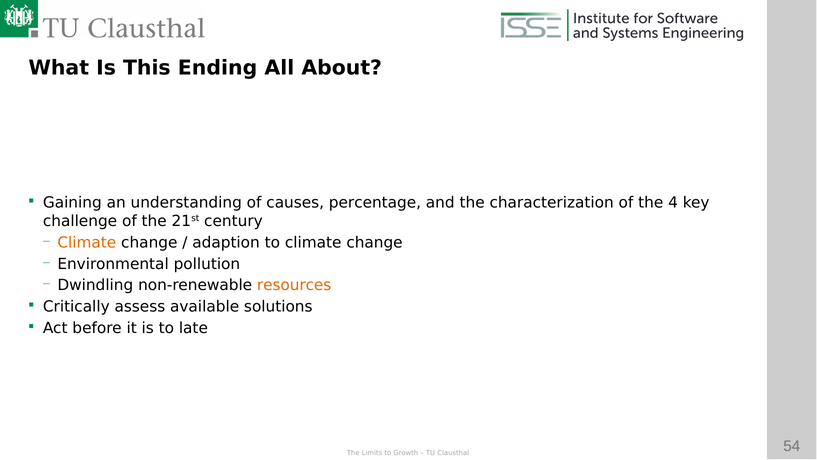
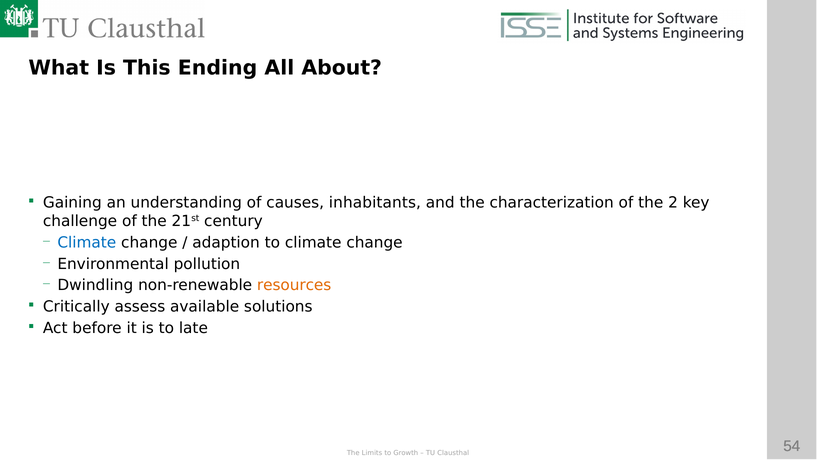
percentage: percentage -> inhabitants (375, 202)
4: 4 -> 2 (673, 202)
Climate colour: orange -> blue (87, 242)
